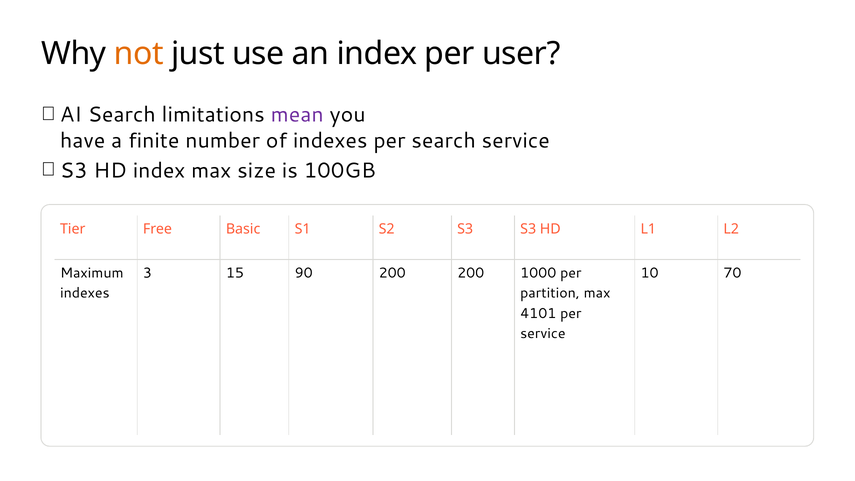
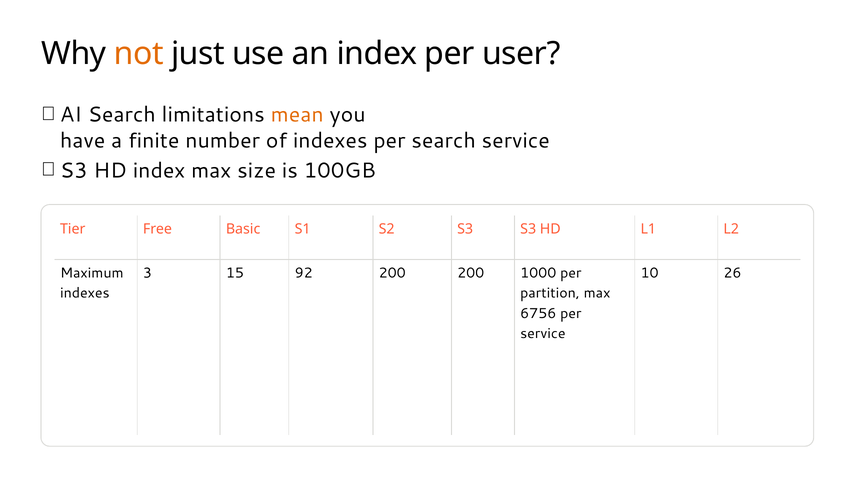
mean colour: purple -> orange (297, 115)
90: 90 -> 92 (304, 273)
70: 70 -> 26 (732, 273)
4101: 4101 -> 6756 (538, 313)
